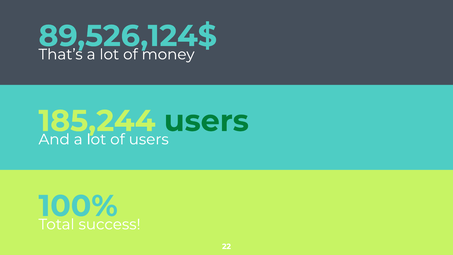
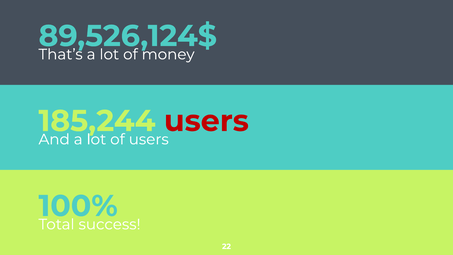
users colour: green -> red (206, 121)
